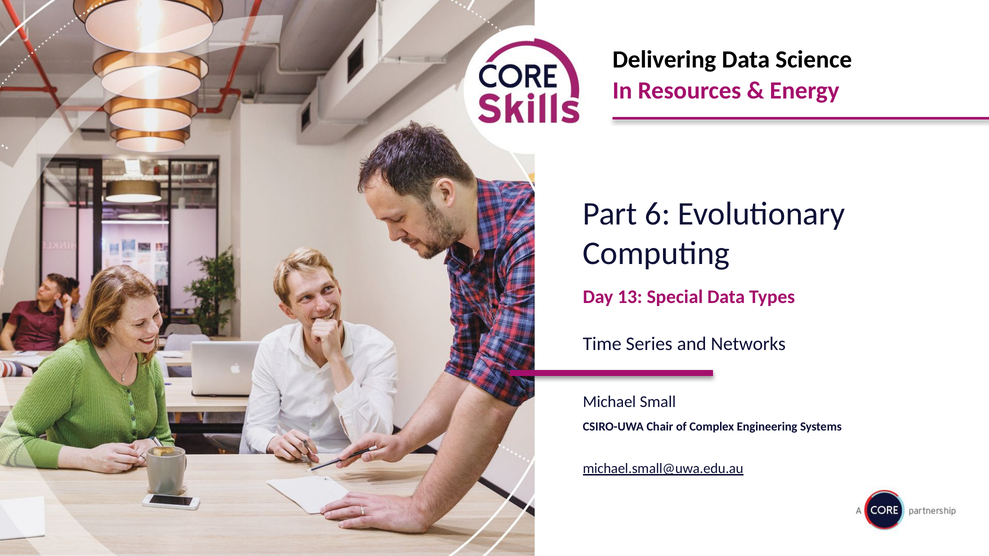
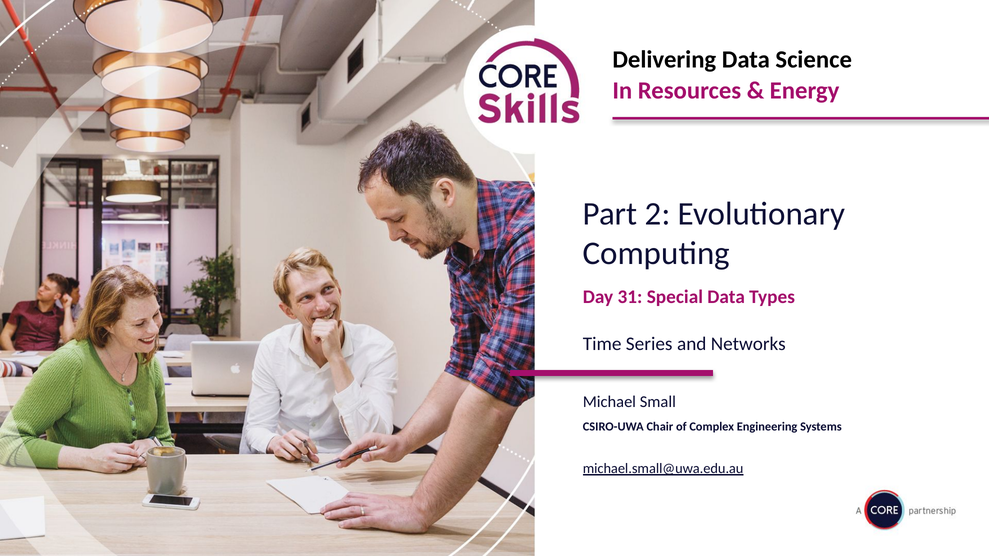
6: 6 -> 2 (658, 214)
13: 13 -> 31 (630, 297)
